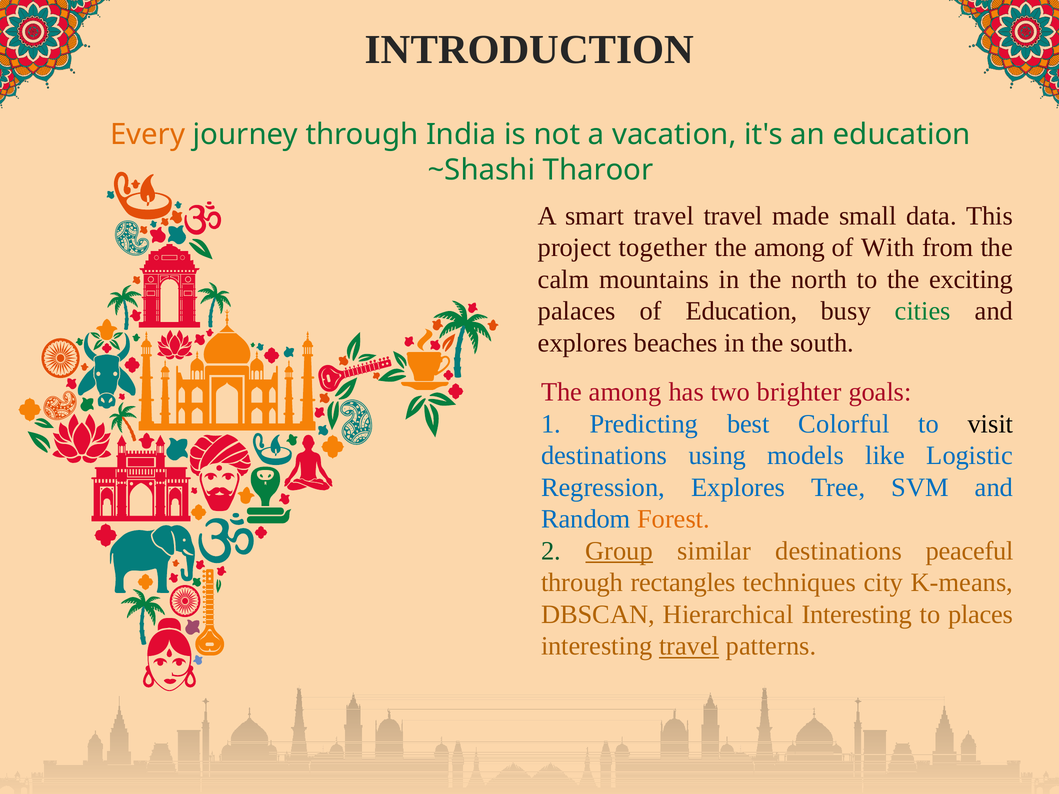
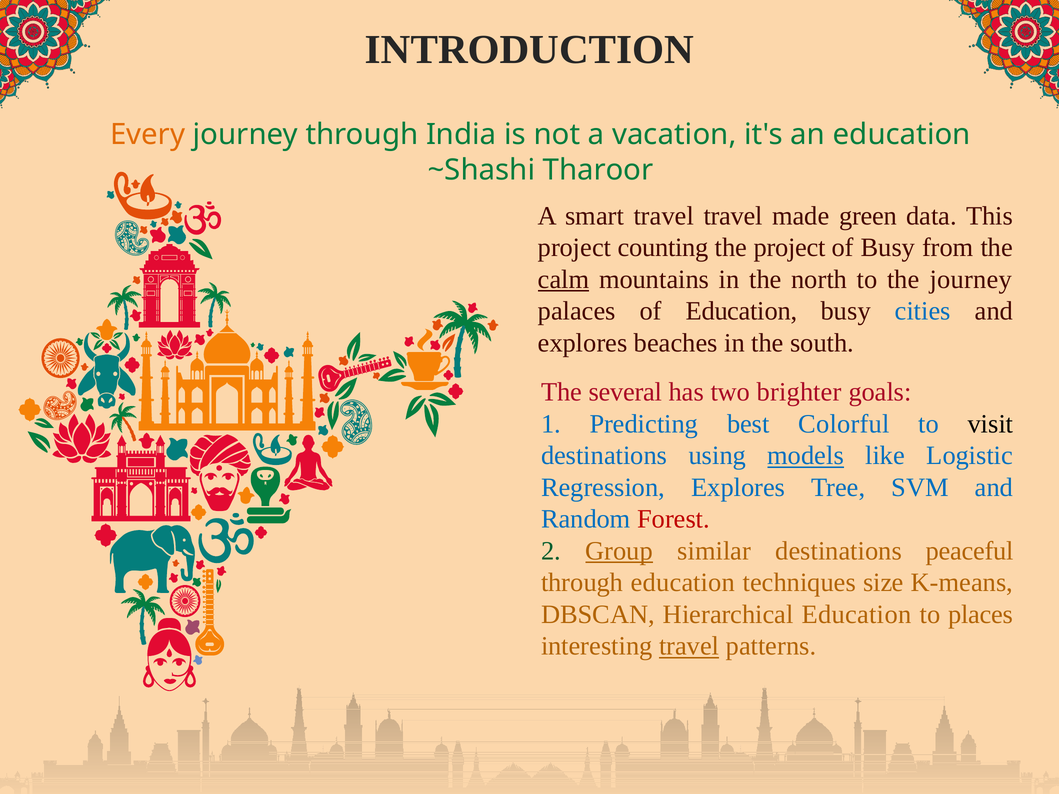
small: small -> green (868, 216)
together: together -> counting (663, 248)
among: among -> project (790, 248)
of With: With -> Busy (888, 248)
calm underline: none -> present (563, 279)
the exciting: exciting -> journey (971, 279)
cities colour: green -> blue (923, 311)
among: among -> several (625, 392)
models underline: none -> present (806, 456)
Forest colour: orange -> red (674, 519)
through rectangles: rectangles -> education (683, 583)
city: city -> size (884, 583)
Hierarchical Interesting: Interesting -> Education (857, 615)
